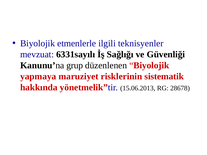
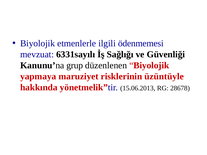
teknisyenler: teknisyenler -> ödenmemesi (141, 43)
sistematik: sistematik -> üzüntüyle (164, 77)
